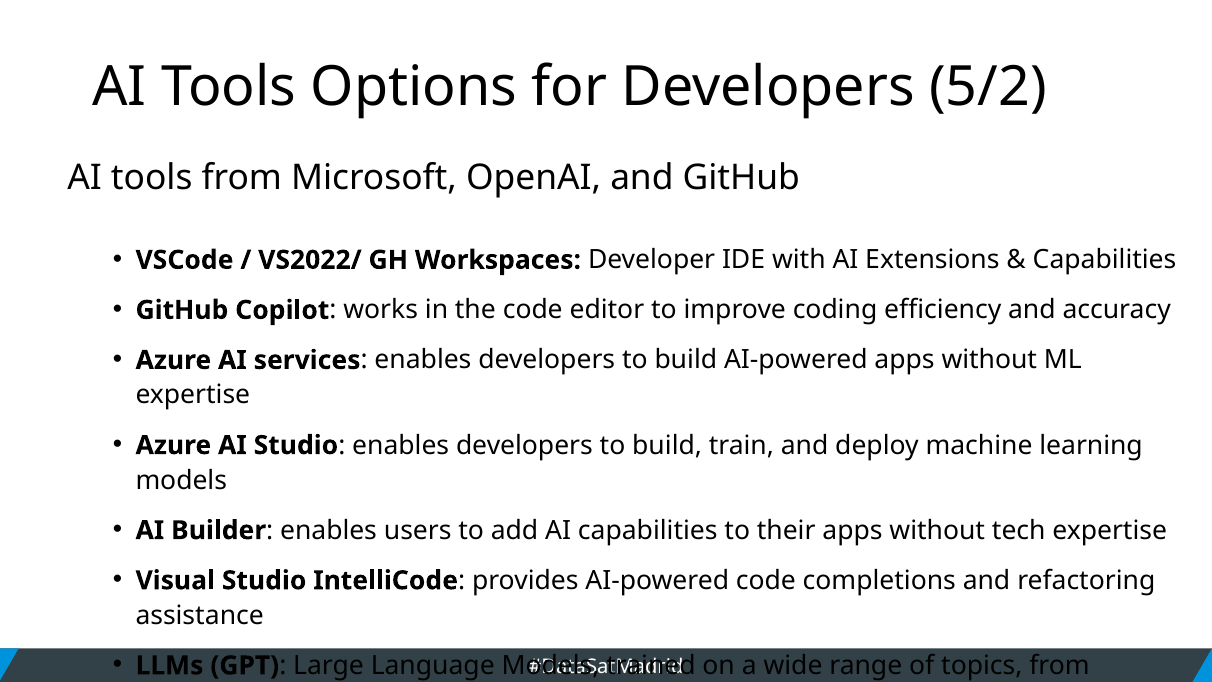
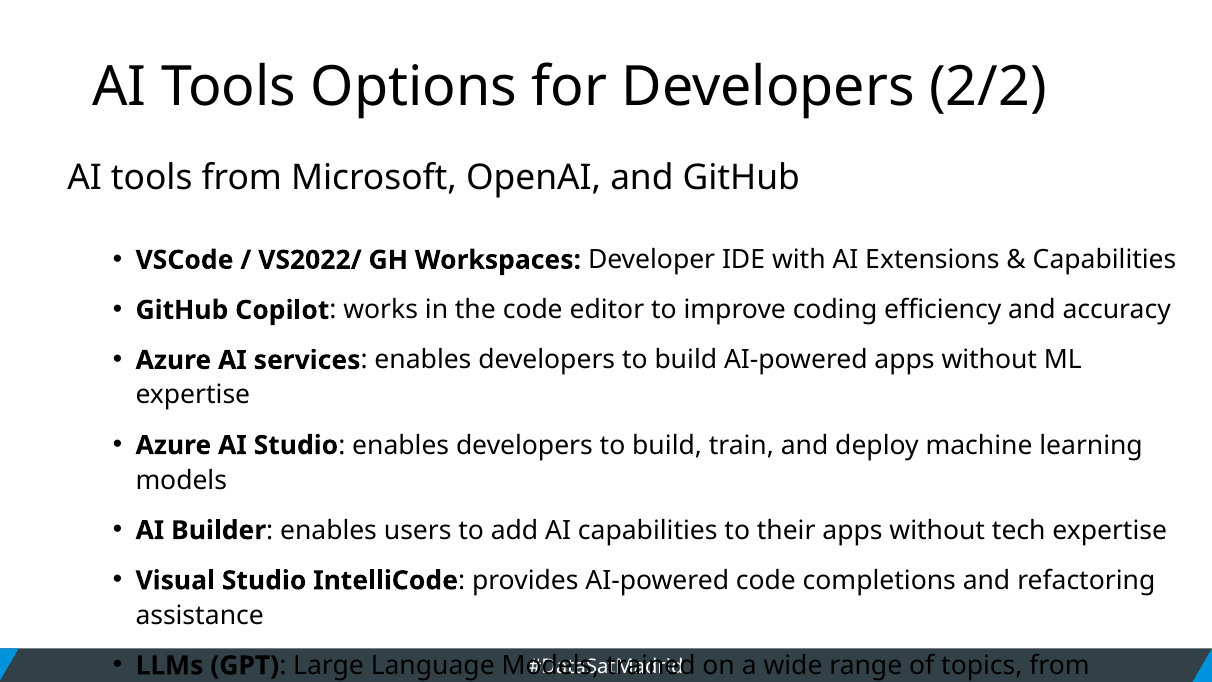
5/2: 5/2 -> 2/2 (988, 87)
